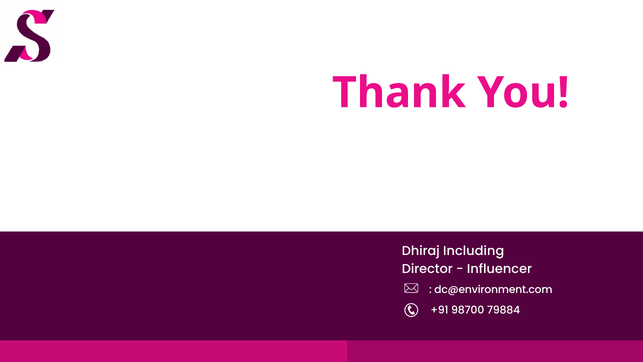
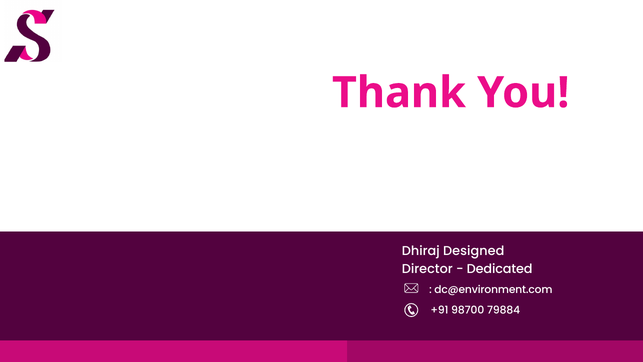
Including: Including -> Designed (474, 251)
Influencer: Influencer -> Dedicated (500, 269)
